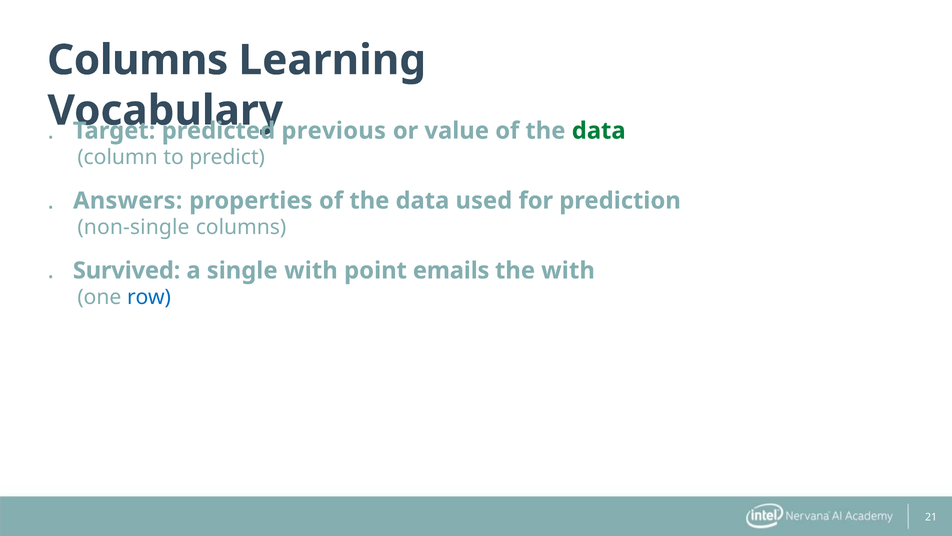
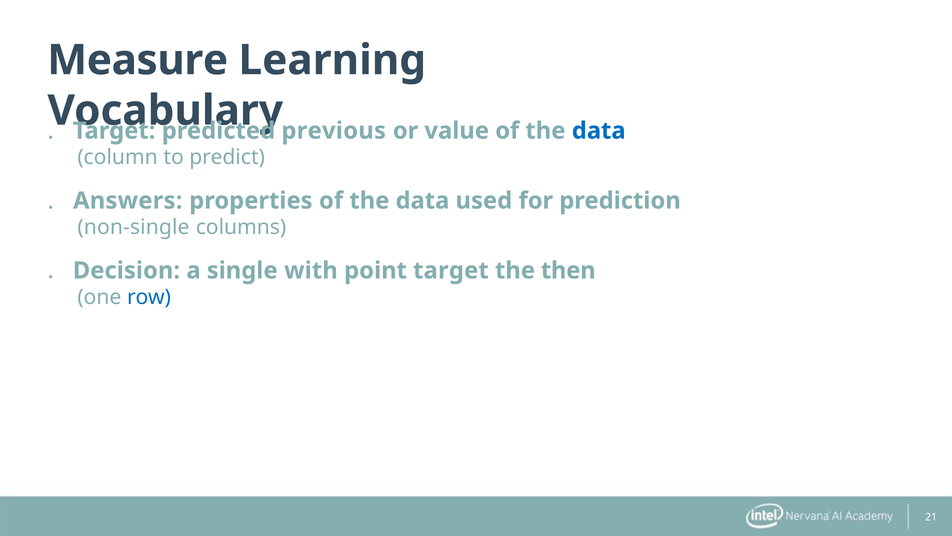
Columns: Columns -> Measure (138, 60)
data colour: green -> blue (599, 131)
Survived: Survived -> Decision (126, 270)
point emails: emails -> target (451, 270)
the with: with -> then (568, 270)
